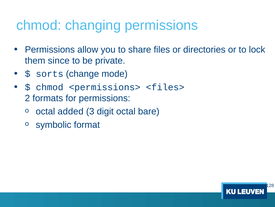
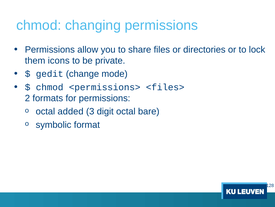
since: since -> icons (59, 60)
sorts: sorts -> gedit (50, 74)
